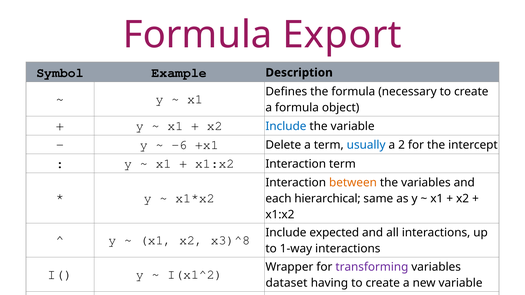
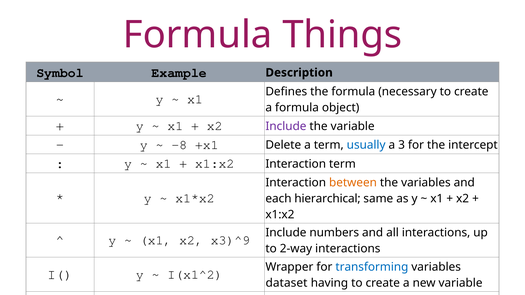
Export: Export -> Things (342, 35)
Include colour: blue -> purple (286, 126)
-6: -6 -> -8 (179, 145)
a 2: 2 -> 3 (402, 145)
x3)^8: x3)^8 -> x3)^9 (230, 241)
expected: expected -> numbers (334, 233)
1-way: 1-way -> 2-way (296, 249)
transforming colour: purple -> blue (372, 267)
